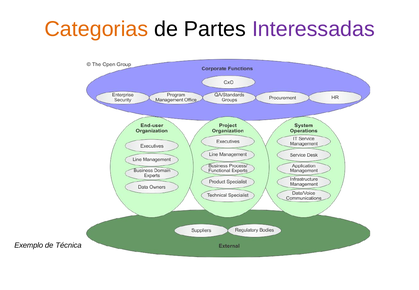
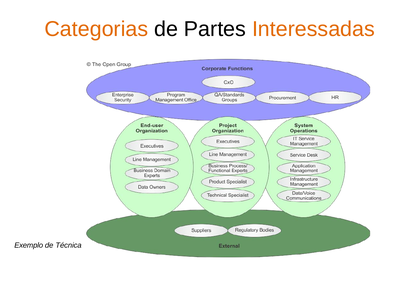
Interessadas colour: purple -> orange (313, 29)
